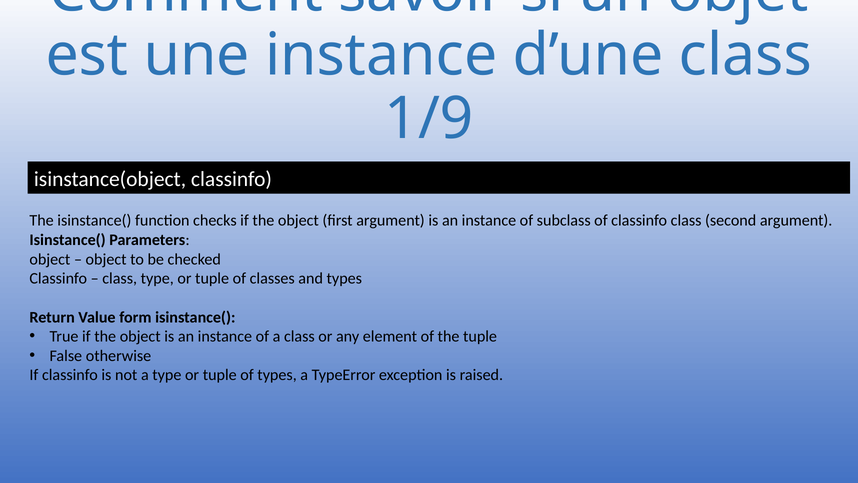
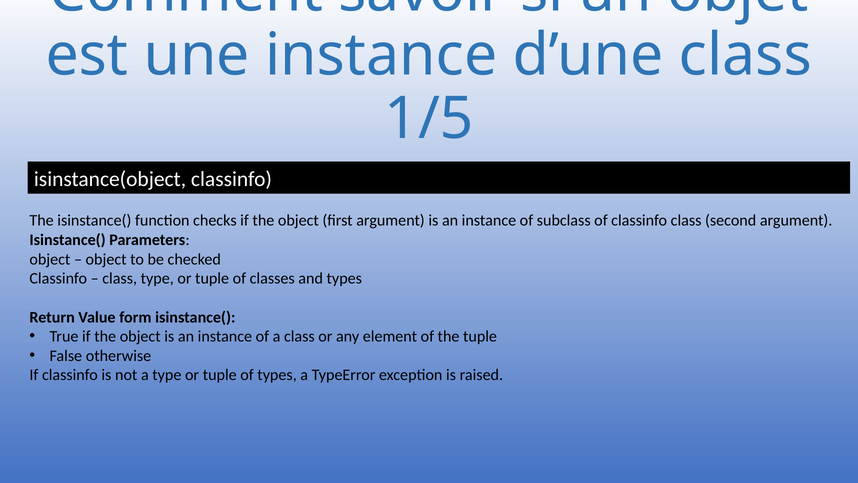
1/9: 1/9 -> 1/5 (429, 119)
